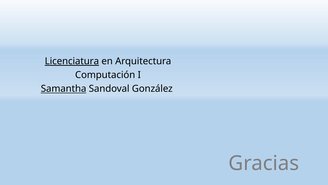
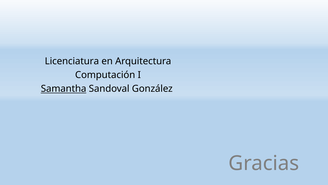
Licenciatura underline: present -> none (72, 61)
